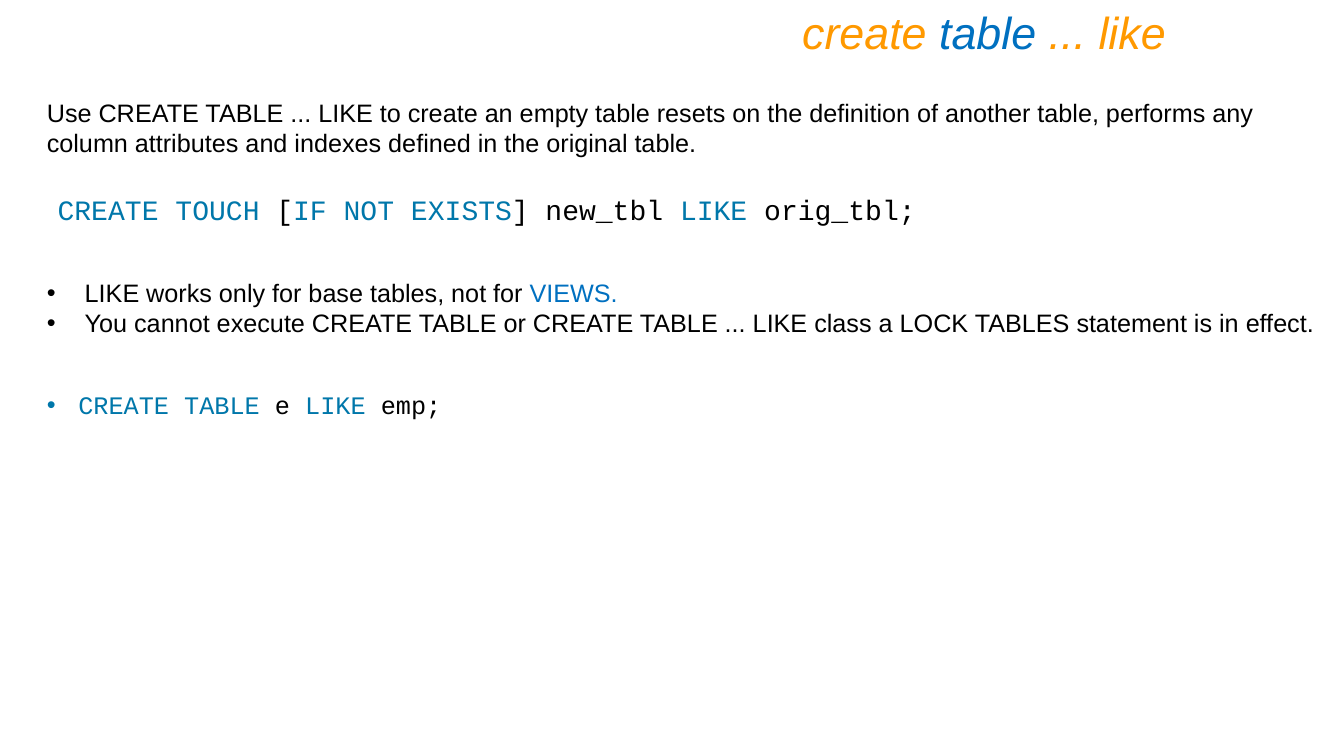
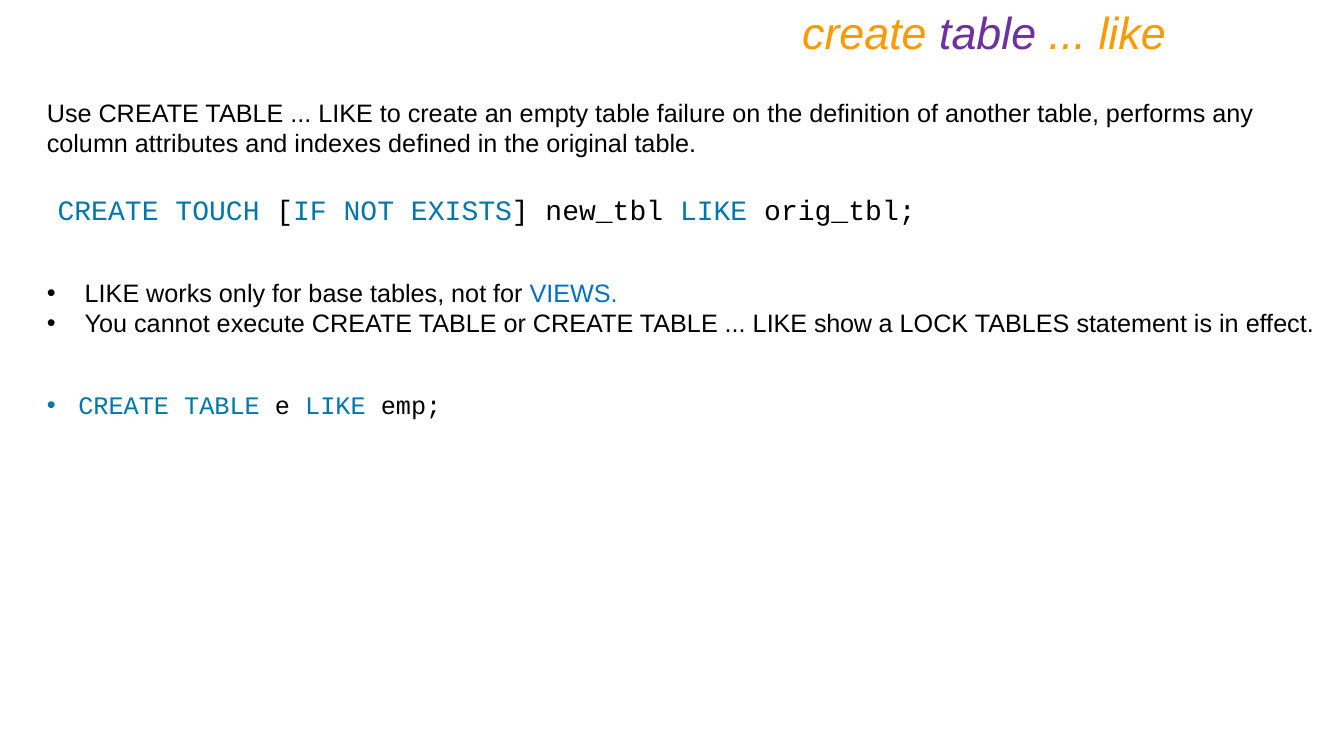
table colour: blue -> purple (988, 35)
resets: resets -> failure (691, 114)
class: class -> show (843, 325)
